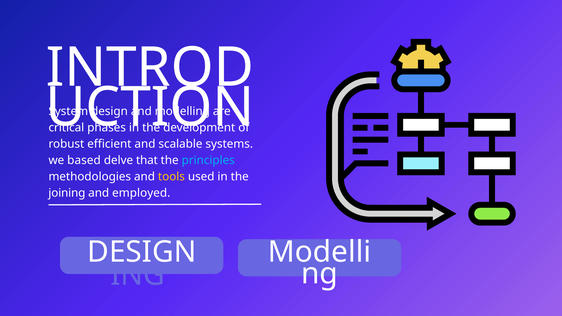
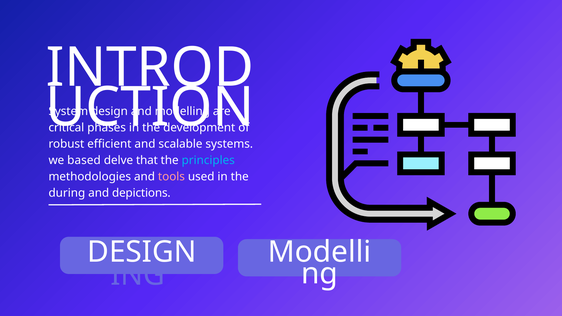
tools colour: yellow -> pink (171, 177)
joining: joining -> during (67, 193)
employed: employed -> depictions (141, 193)
